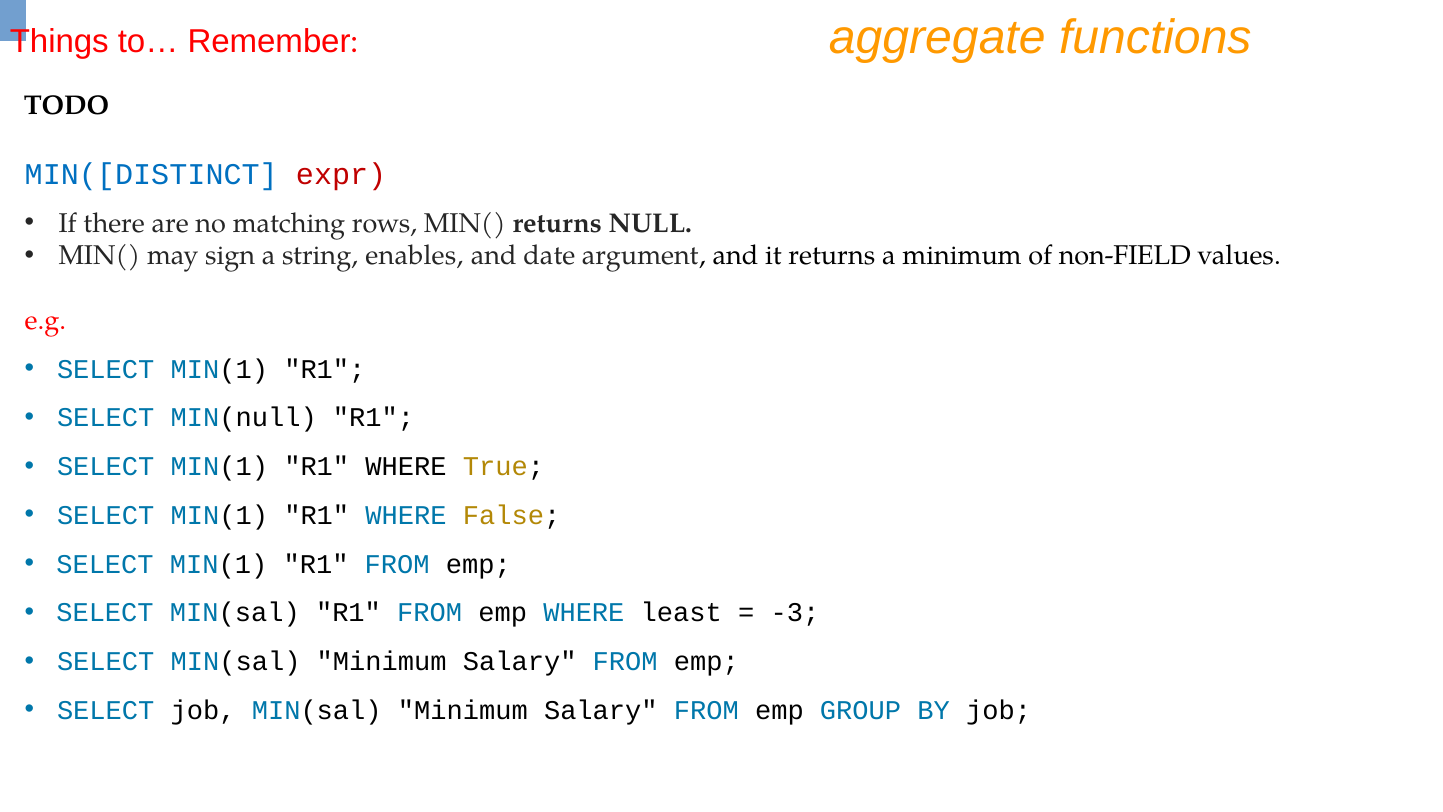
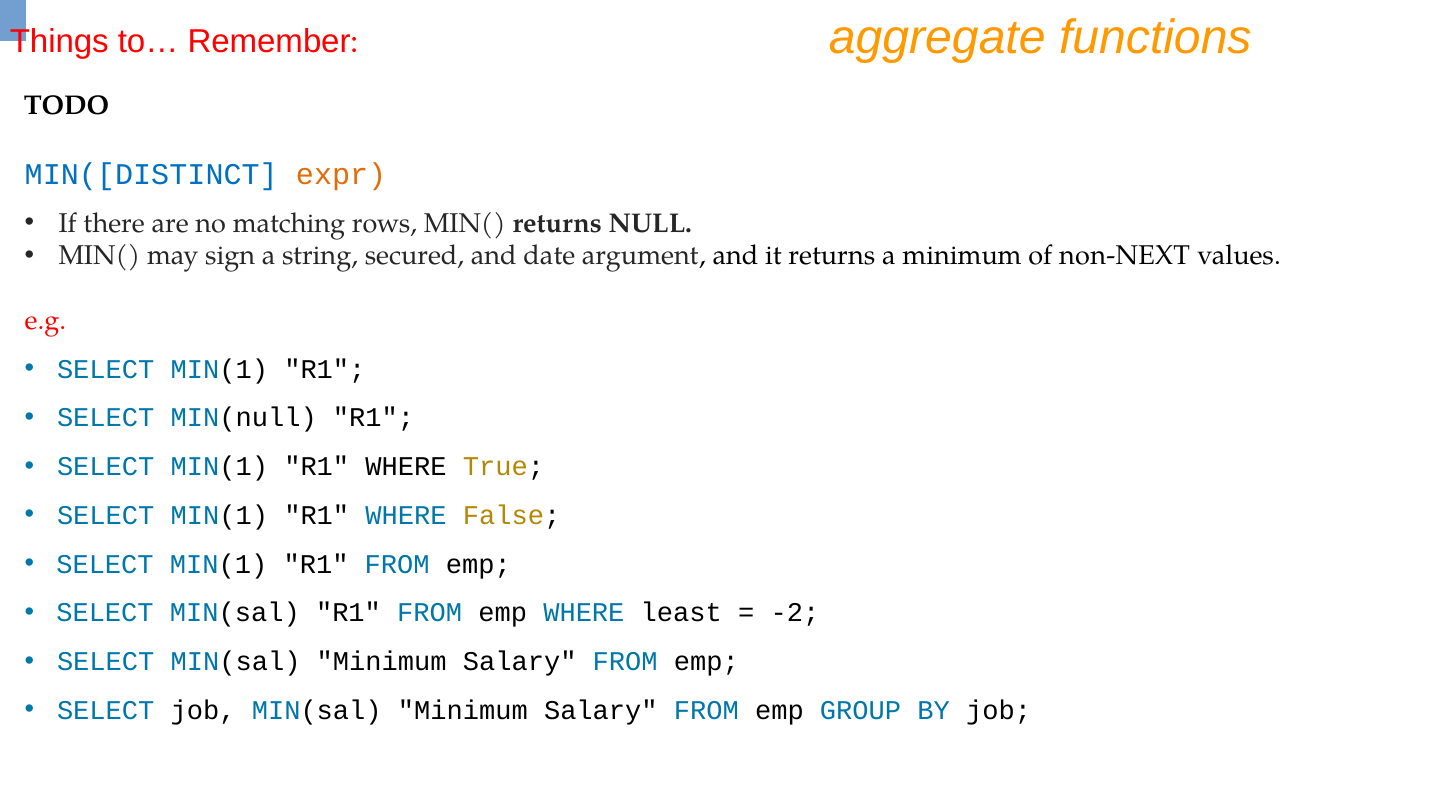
expr colour: red -> orange (341, 175)
enables: enables -> secured (415, 256)
non-FIELD: non-FIELD -> non-NEXT (1125, 256)
-3: -3 -> -2 (795, 613)
